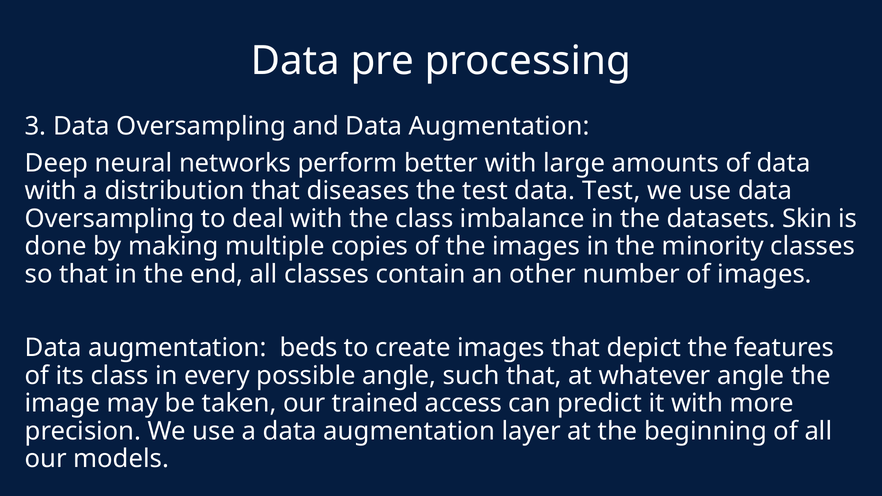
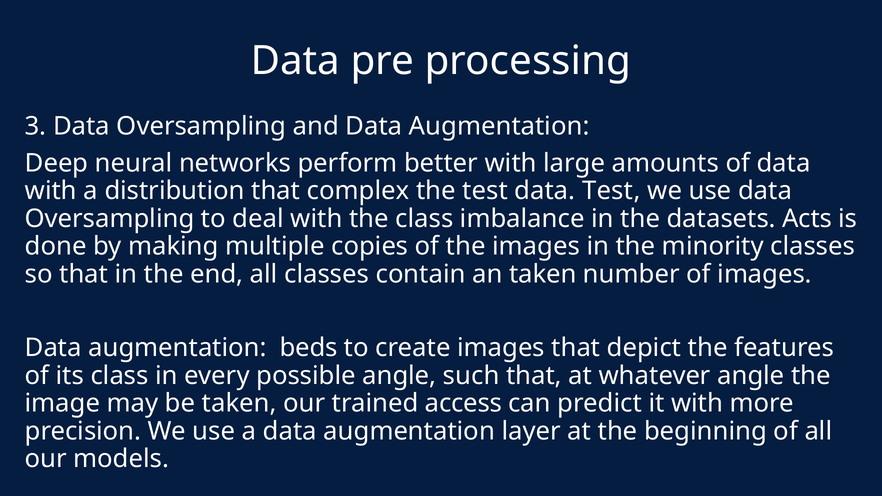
diseases: diseases -> complex (358, 191)
Skin: Skin -> Acts (807, 219)
an other: other -> taken (543, 274)
